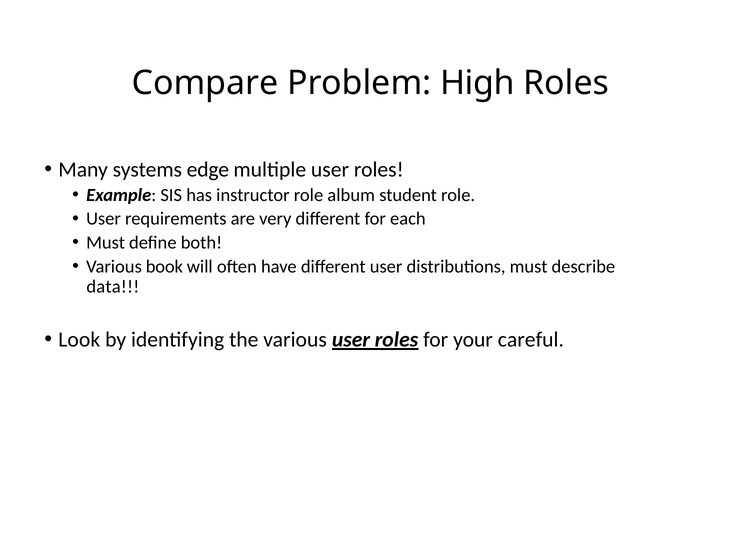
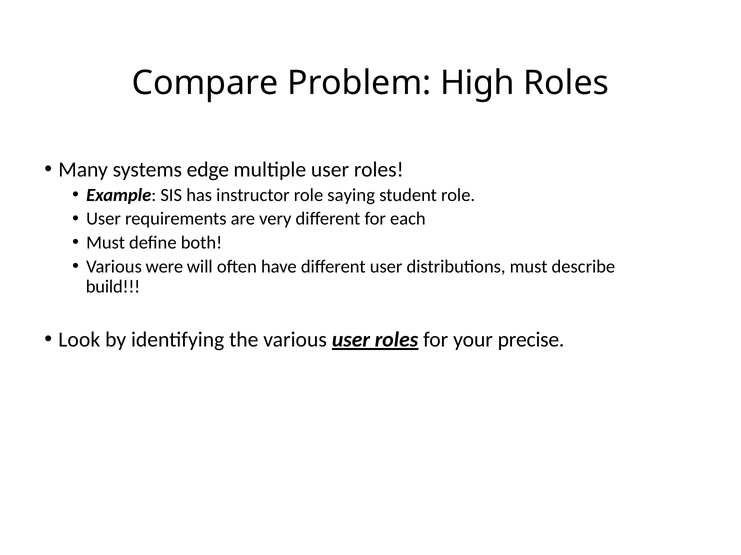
album: album -> saying (351, 195)
book: book -> were (164, 267)
data: data -> build (113, 287)
careful: careful -> precise (531, 340)
